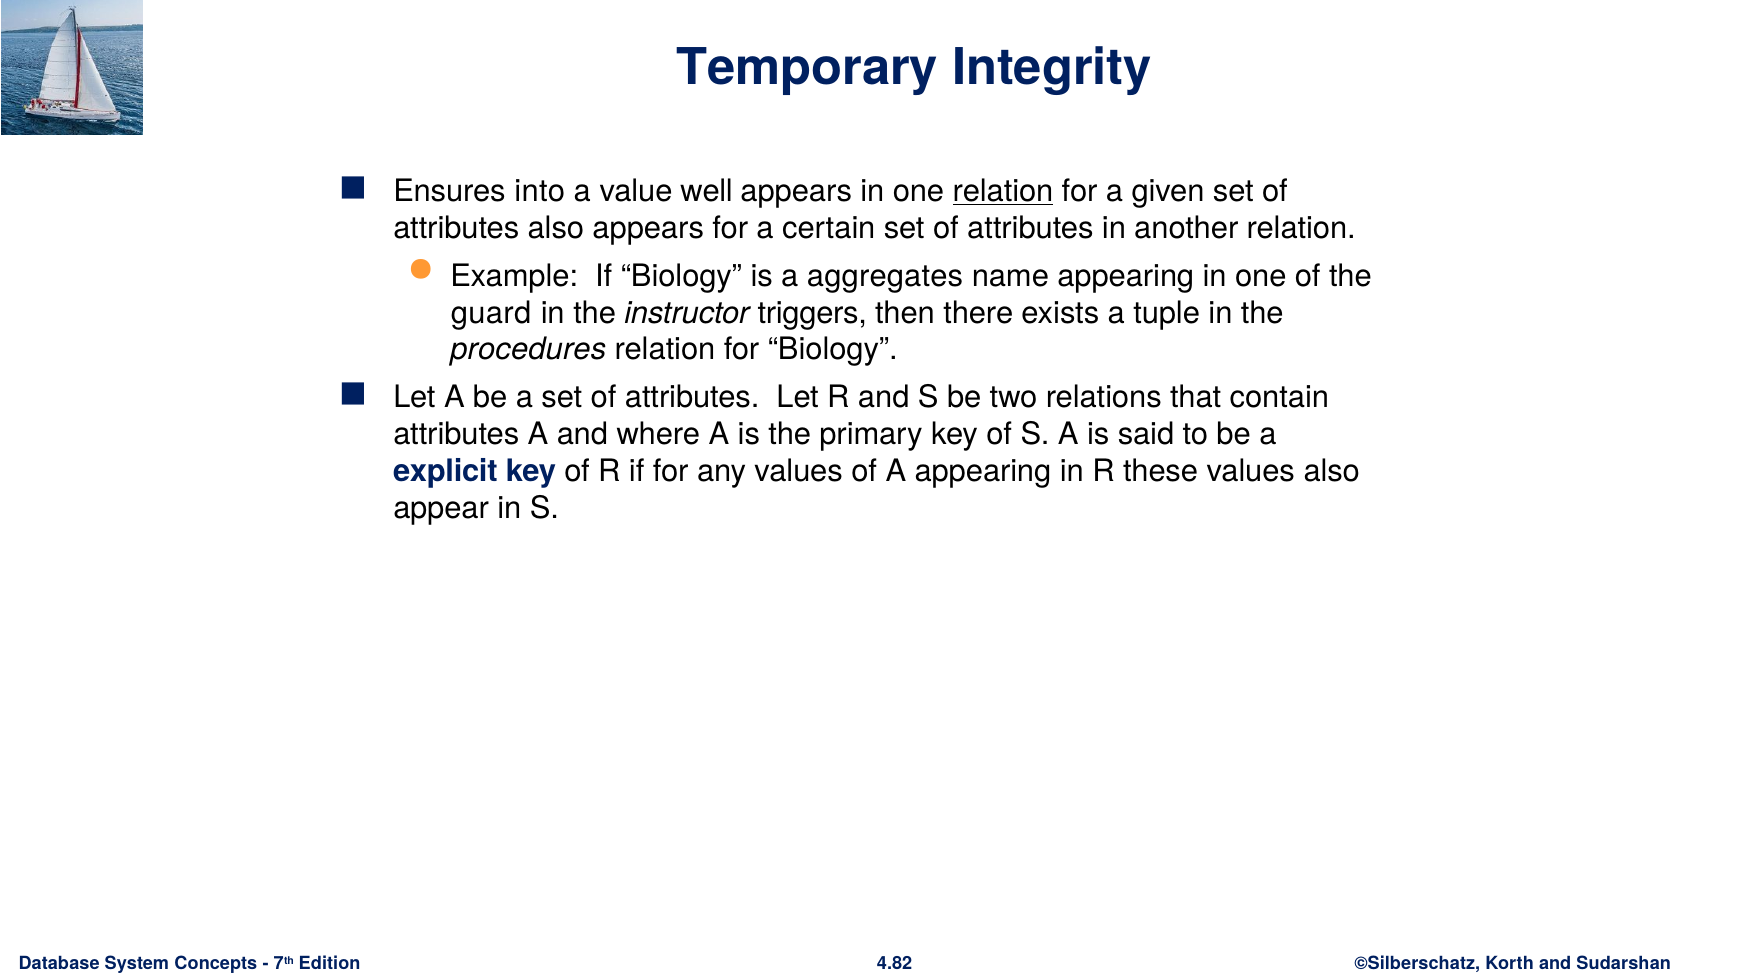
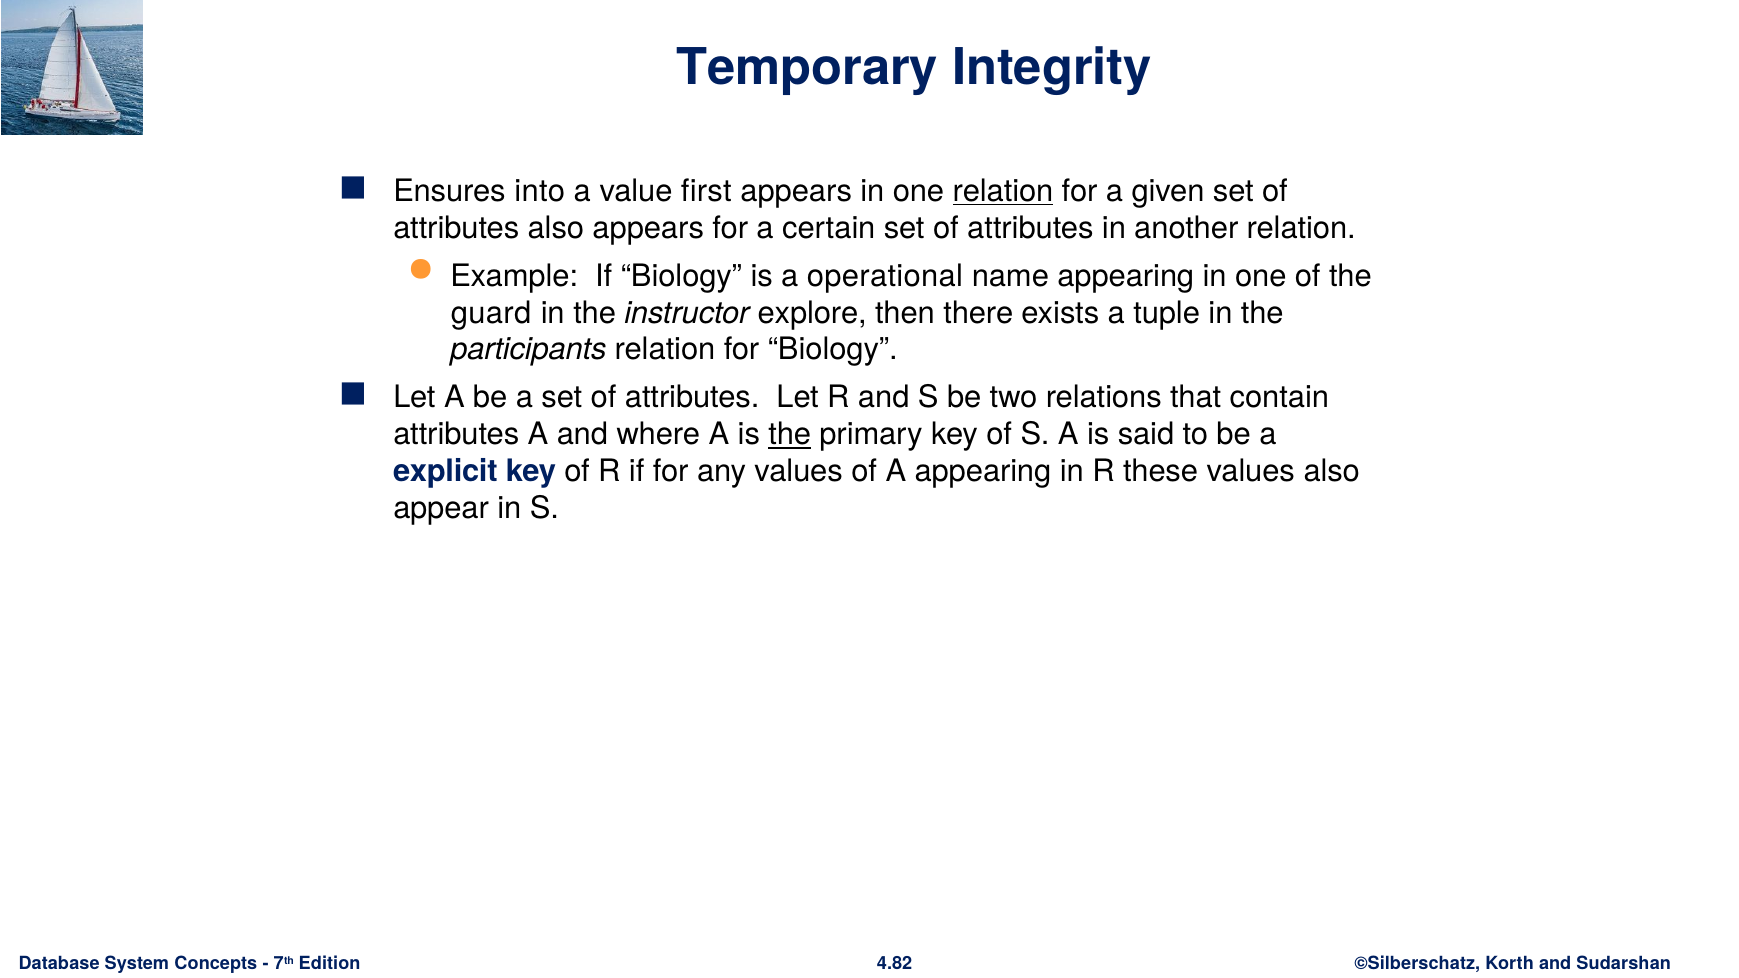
well: well -> first (706, 191)
aggregates: aggregates -> operational (885, 276)
triggers: triggers -> explore (812, 313)
procedures: procedures -> participants (528, 350)
the underline: none -> present (790, 435)
